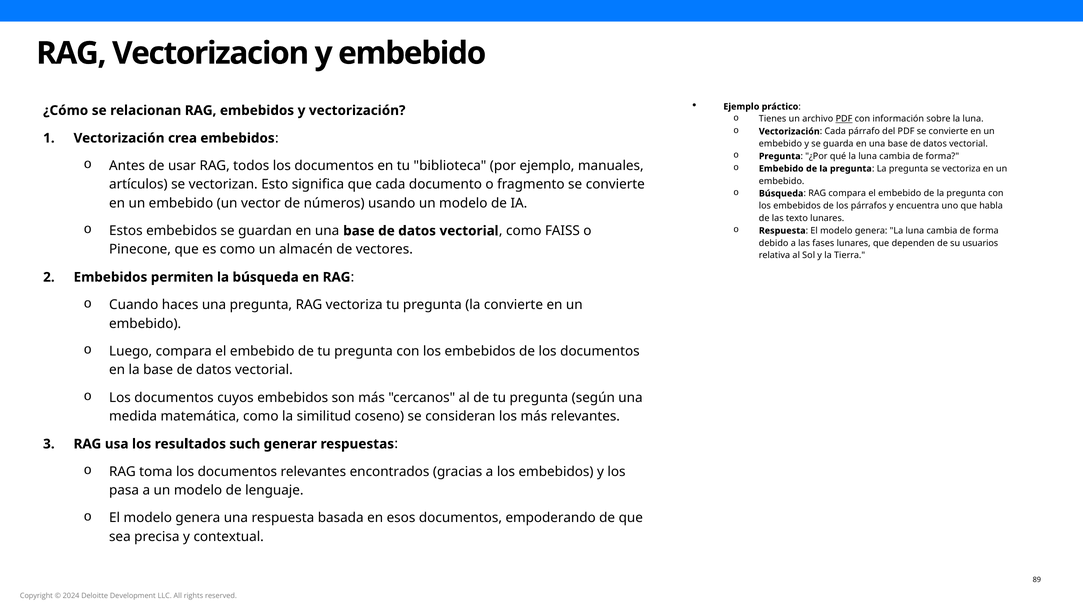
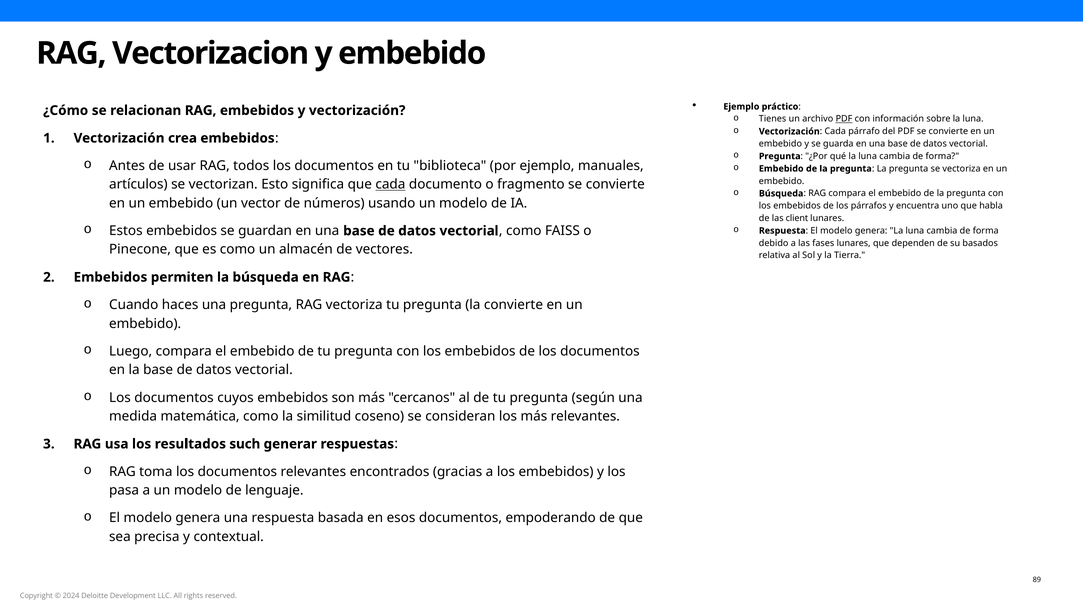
cada underline: none -> present (390, 185)
texto: texto -> client (797, 218)
usuarios: usuarios -> basados (980, 243)
